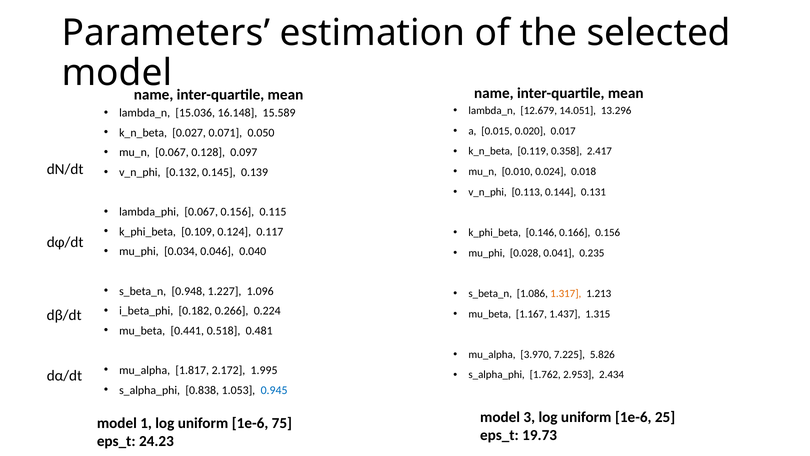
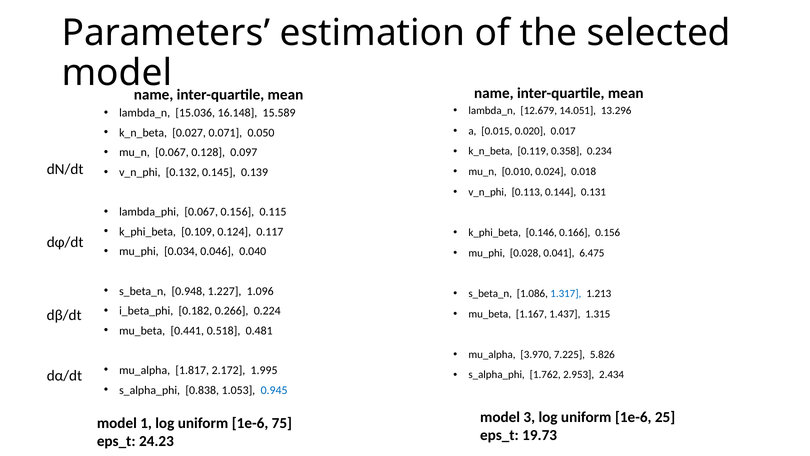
2.417: 2.417 -> 0.234 (599, 151)
0.235: 0.235 -> 6.475 (592, 253)
1.317 colour: orange -> blue (566, 293)
